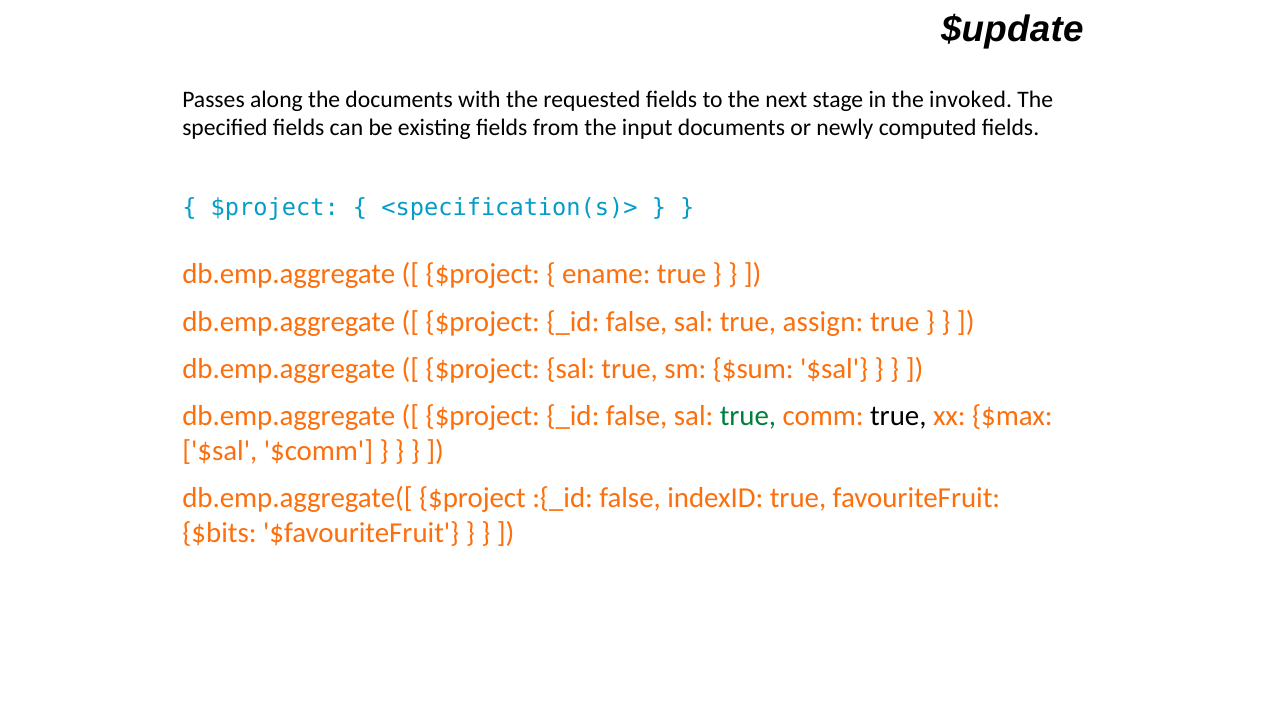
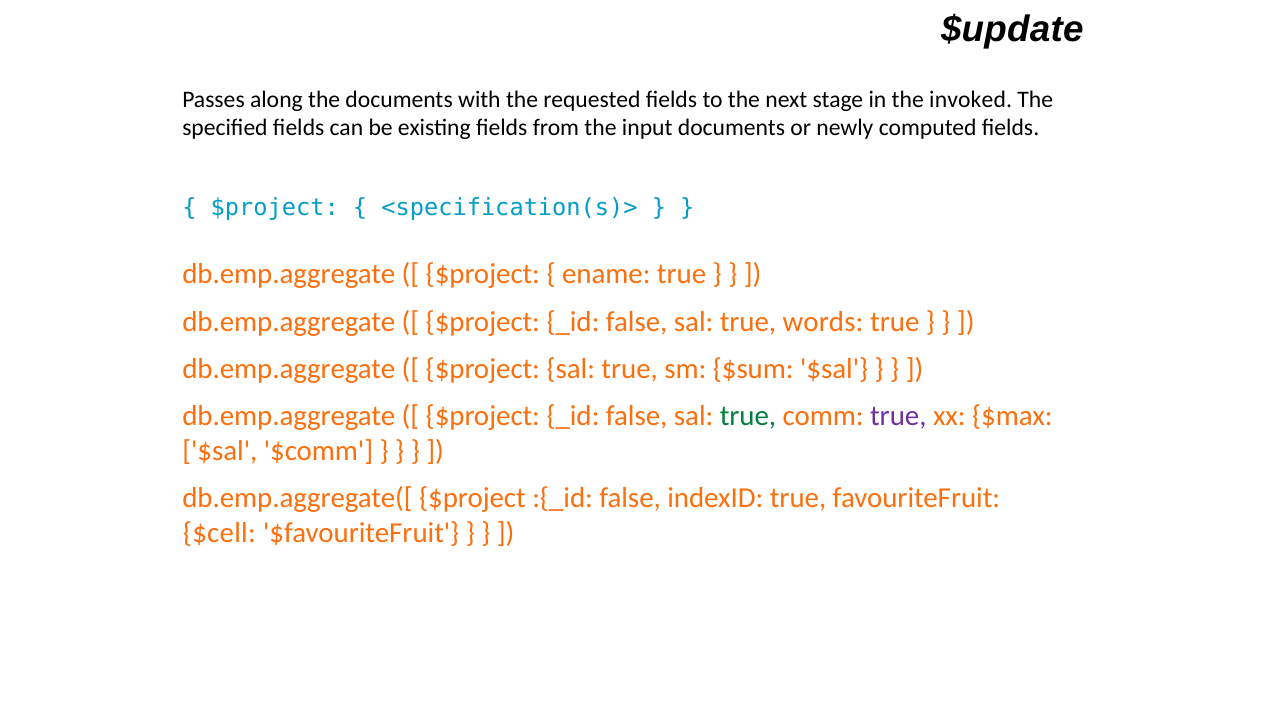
assign: assign -> words (823, 322)
true colour: black -> purple (898, 416)
$bits: $bits -> $cell (219, 533)
